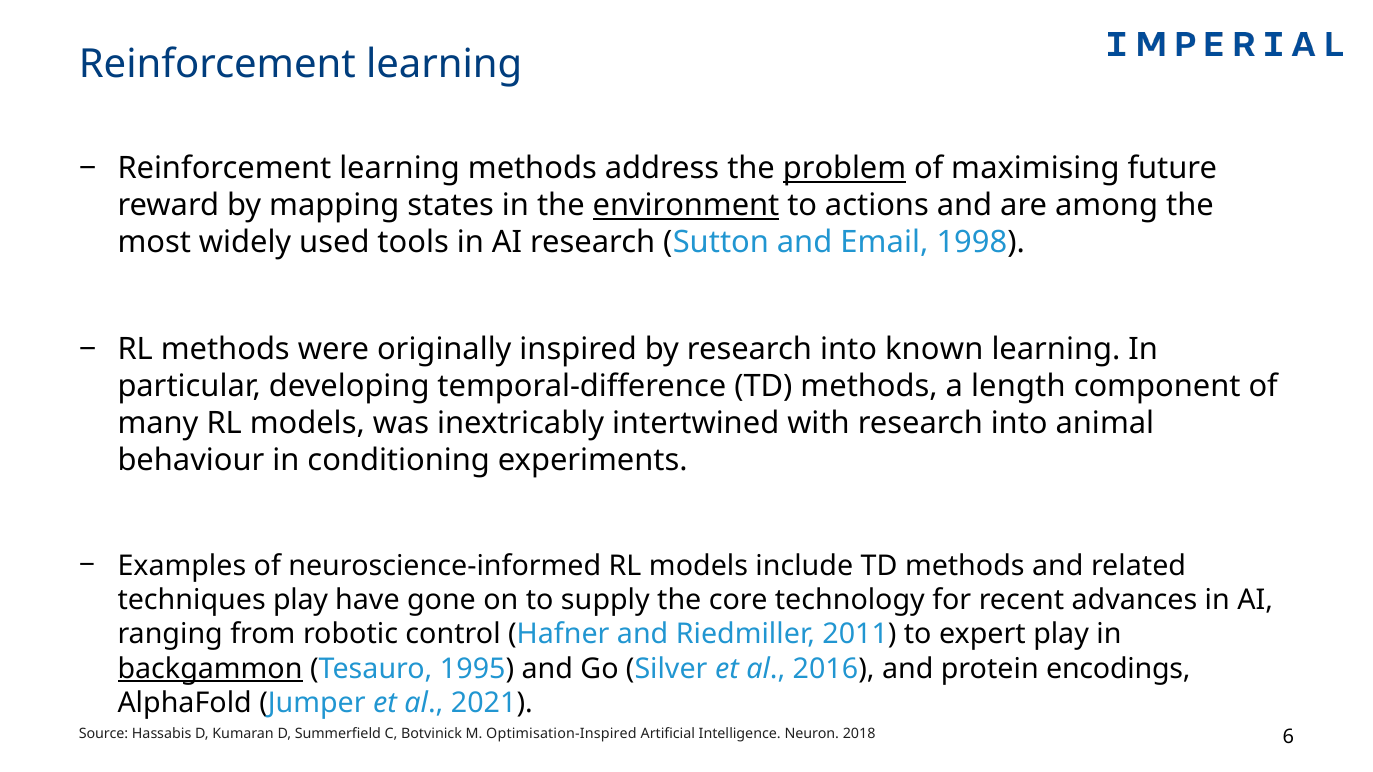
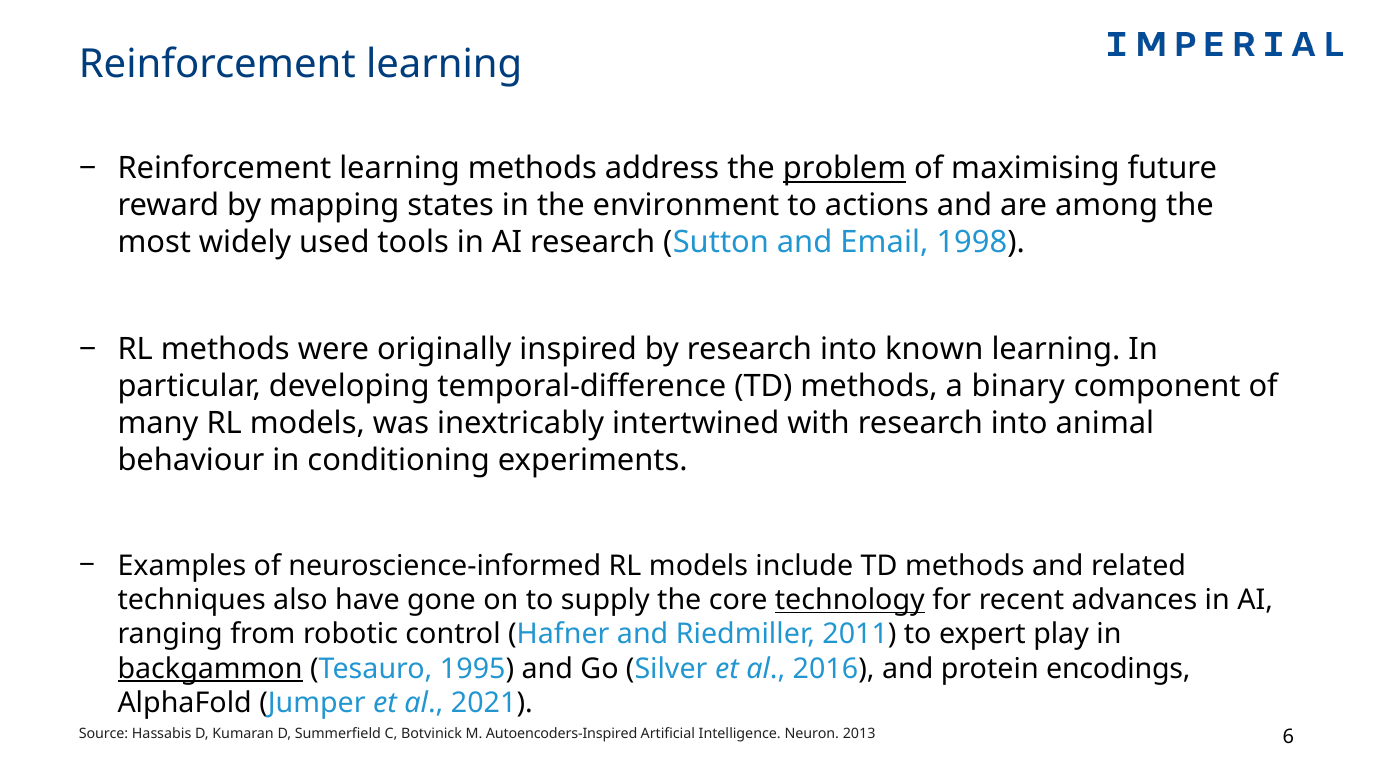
environment underline: present -> none (686, 206)
length: length -> binary (1018, 387)
techniques play: play -> also (300, 600)
technology underline: none -> present (850, 600)
Optimisation-Inspired: Optimisation-Inspired -> Autoencoders-Inspired (562, 734)
2018: 2018 -> 2013 (859, 734)
